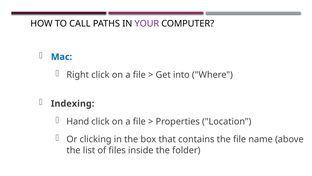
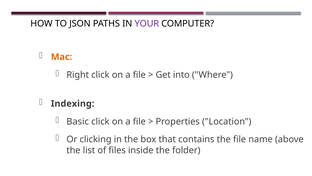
CALL: CALL -> JSON (80, 24)
Mac colour: blue -> orange (62, 57)
Hand: Hand -> Basic (78, 121)
